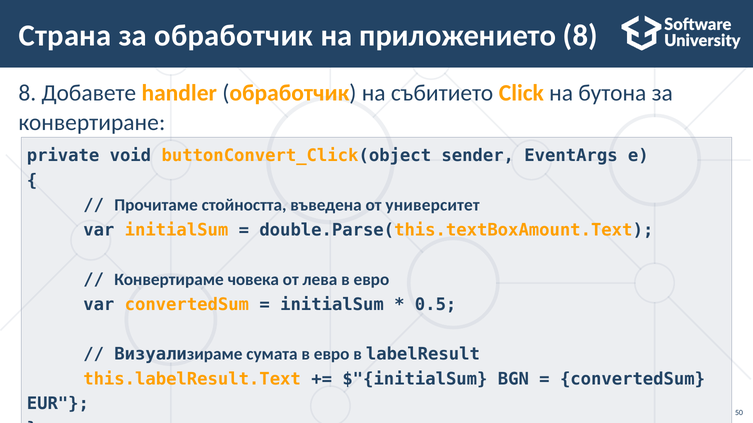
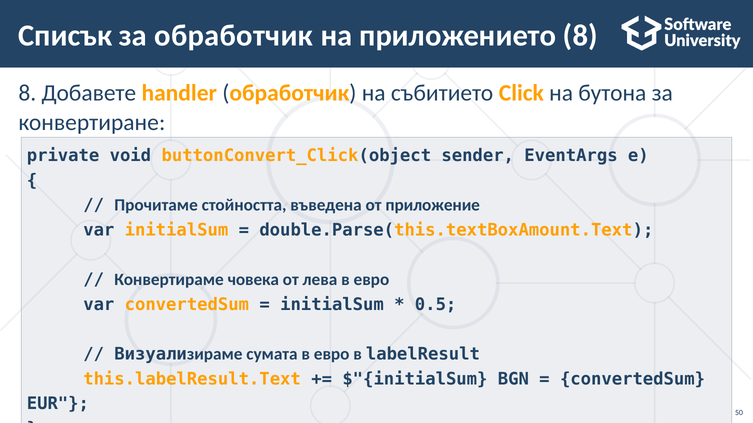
Страна: Страна -> Списък (65, 36)
университет: университет -> приложение (433, 206)
